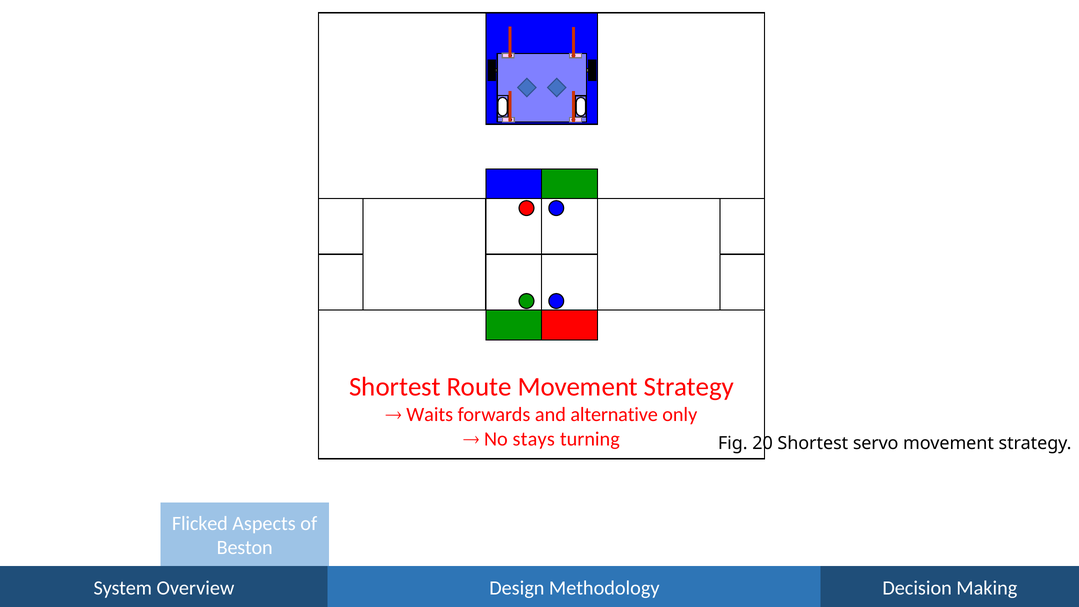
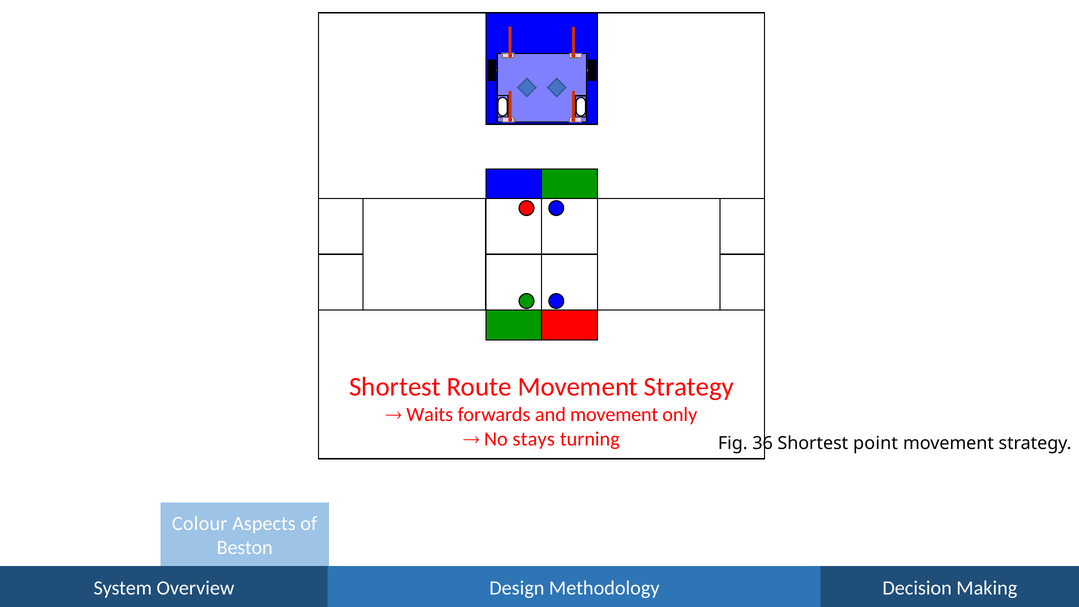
and alternative: alternative -> movement (614, 415)
20: 20 -> 36 (763, 443)
servo: servo -> point (876, 443)
Flicked: Flicked -> Colour (200, 523)
